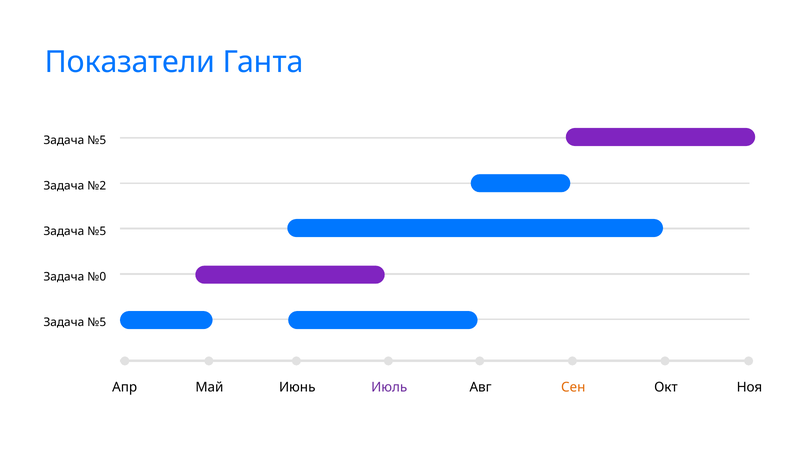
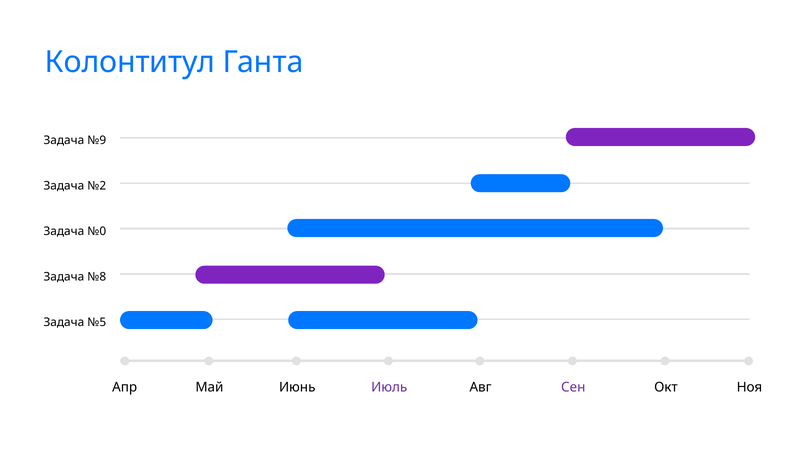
Показатели: Показатели -> Колонтитул (130, 62)
№5: №5 -> №9 (97, 140)
№5: №5 -> №0 (97, 231)
№0: №0 -> №8 (97, 277)
Сен colour: orange -> purple (573, 387)
